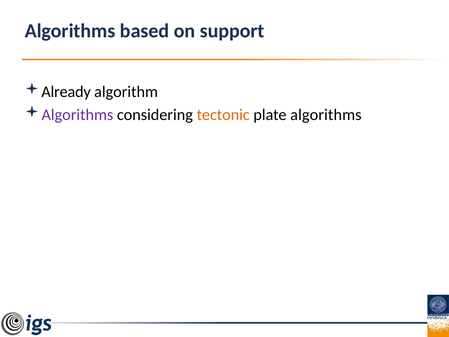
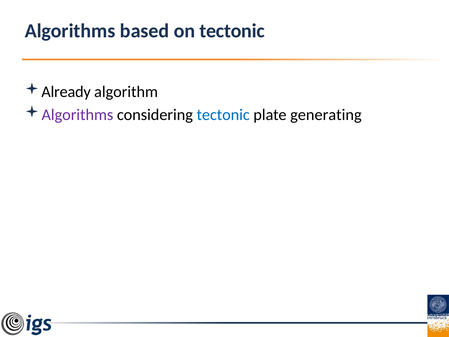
on support: support -> tectonic (232, 31)
tectonic colour: orange -> blue (223, 115)
plate algorithms: algorithms -> generating (326, 115)
